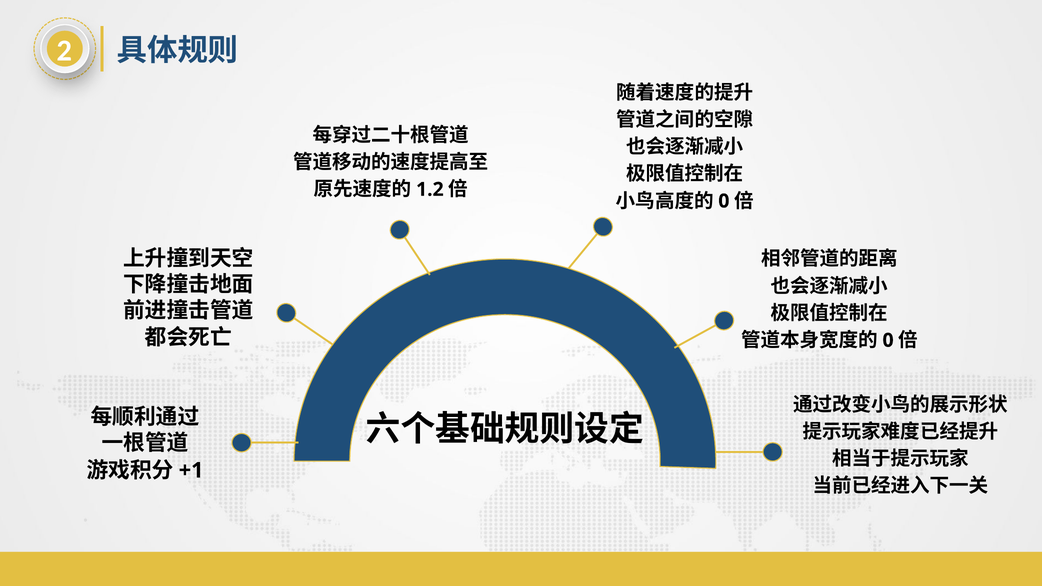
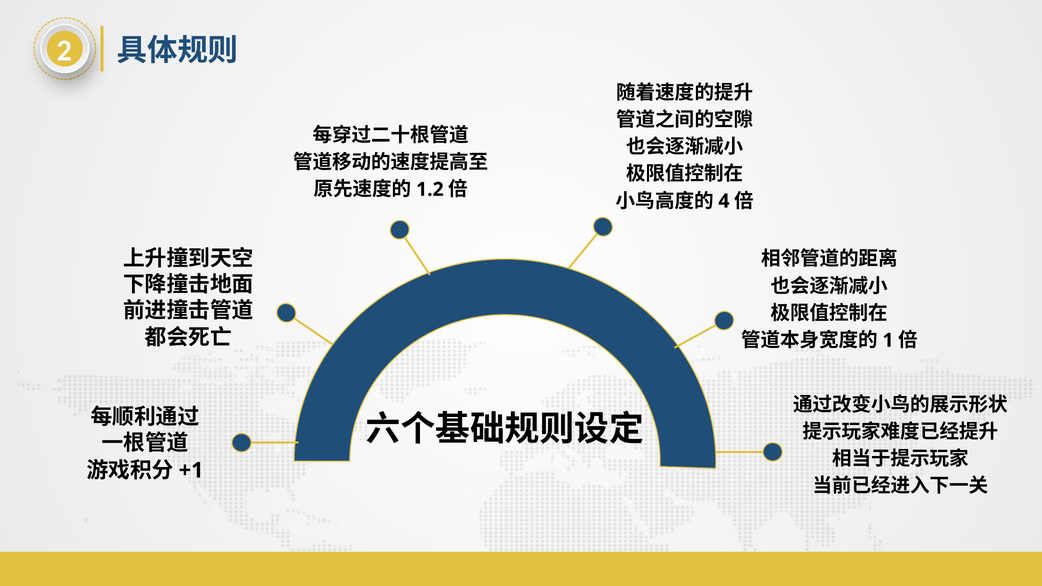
0: 0 -> 4 (724, 201)
0: 0 -> 1 (888, 340)
